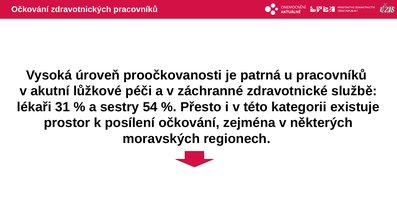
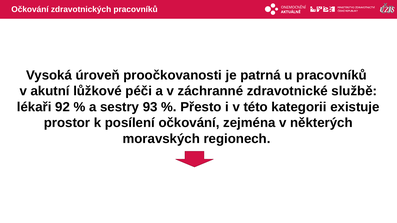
31: 31 -> 92 (63, 107)
54: 54 -> 93 (150, 107)
